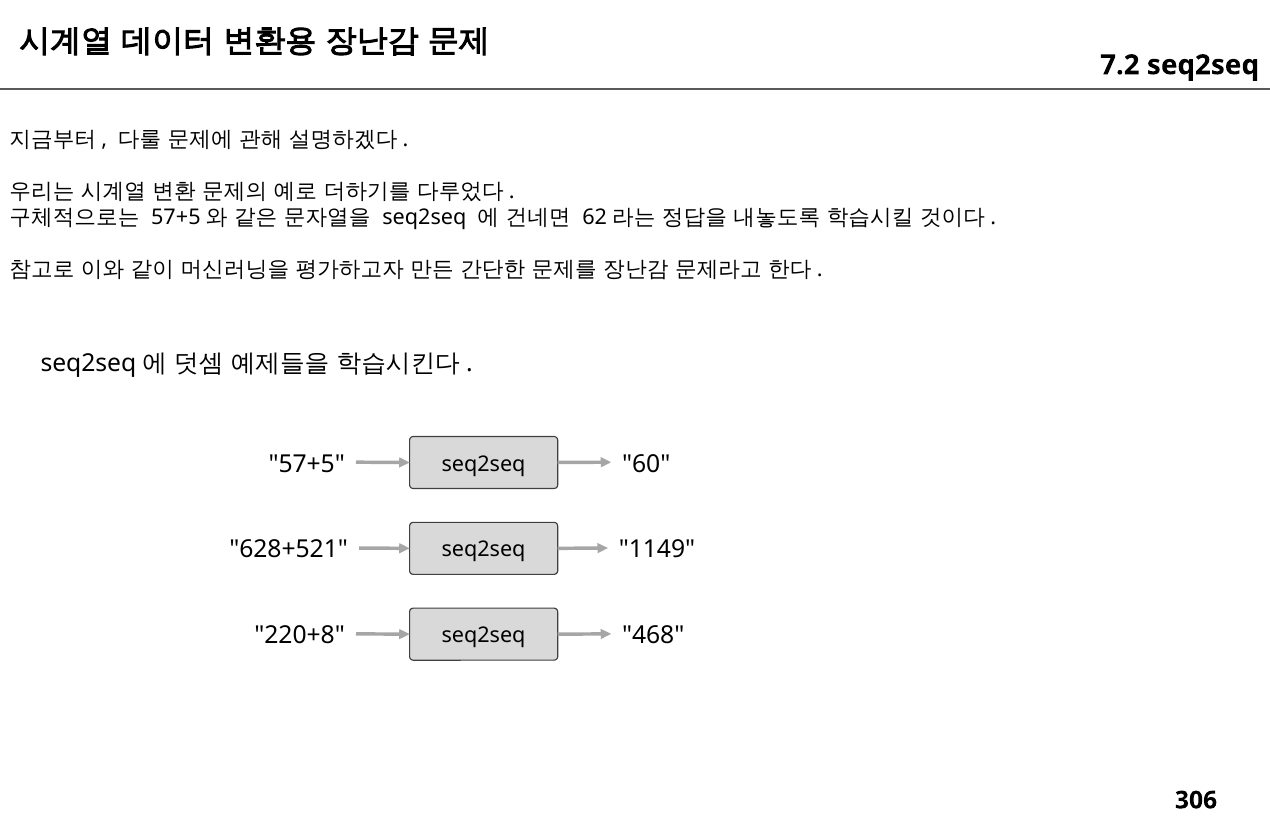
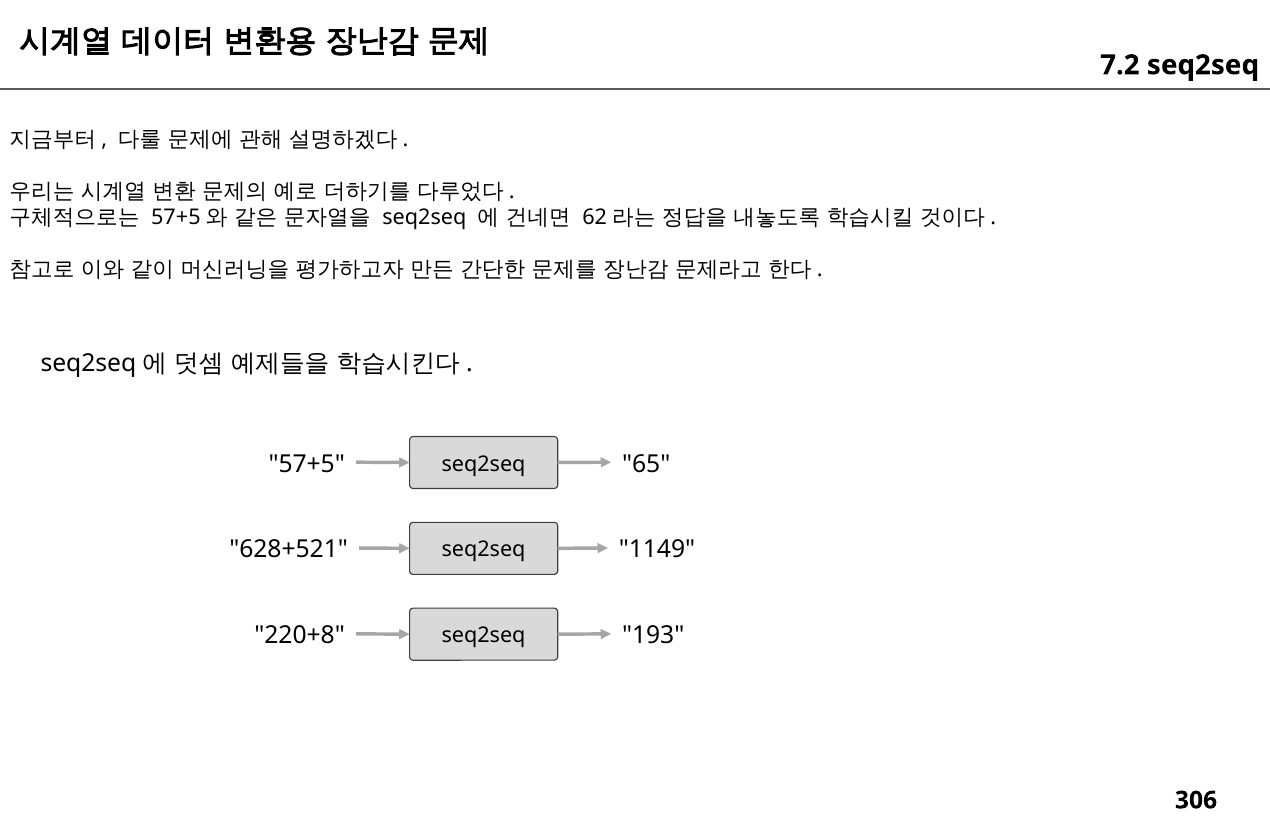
60: 60 -> 65 (646, 464)
468: 468 -> 193 (653, 636)
